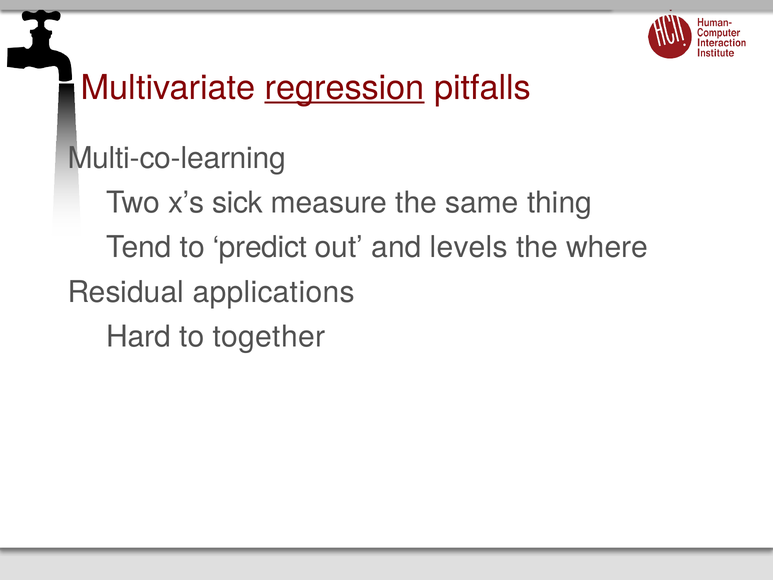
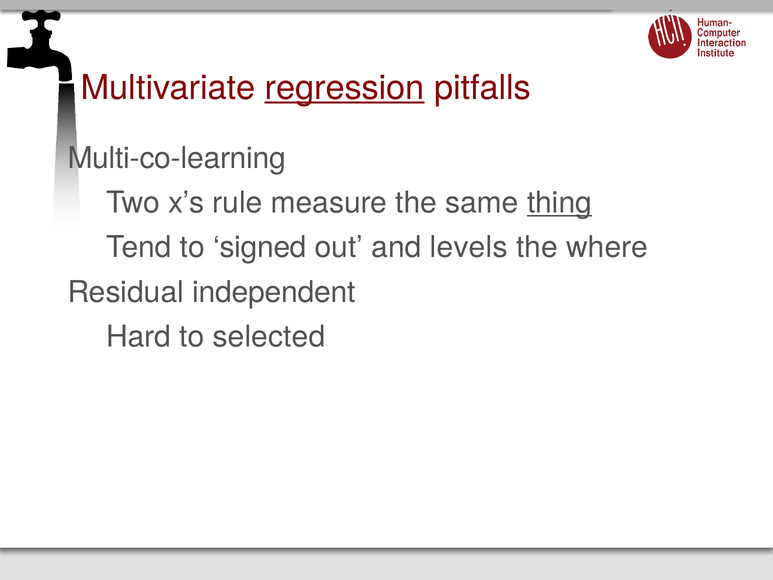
sick: sick -> rule (237, 203)
thing underline: none -> present (559, 203)
predict: predict -> signed (260, 247)
applications: applications -> independent (274, 292)
together: together -> selected (269, 337)
